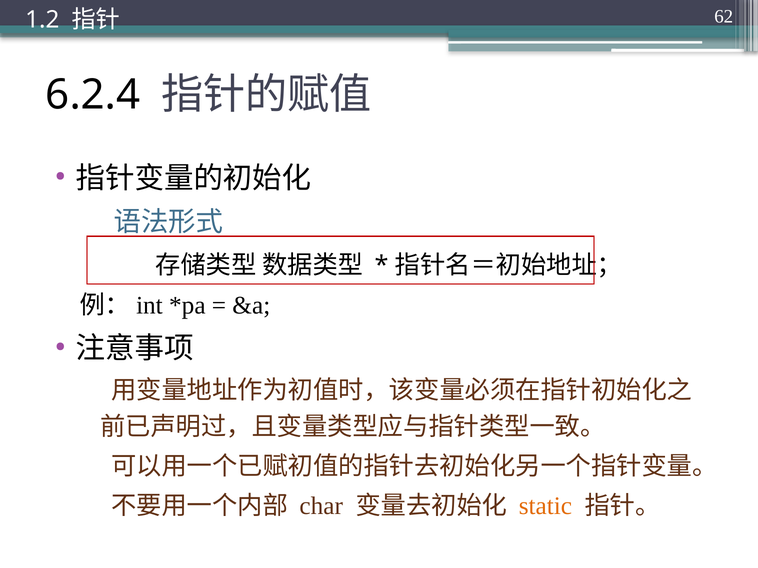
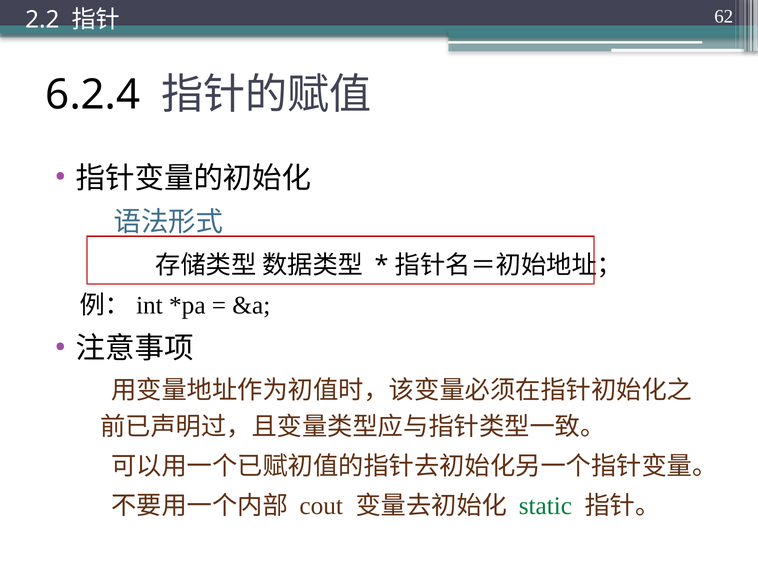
1.2: 1.2 -> 2.2 (42, 20)
char: char -> cout (321, 506)
static colour: orange -> green (545, 506)
